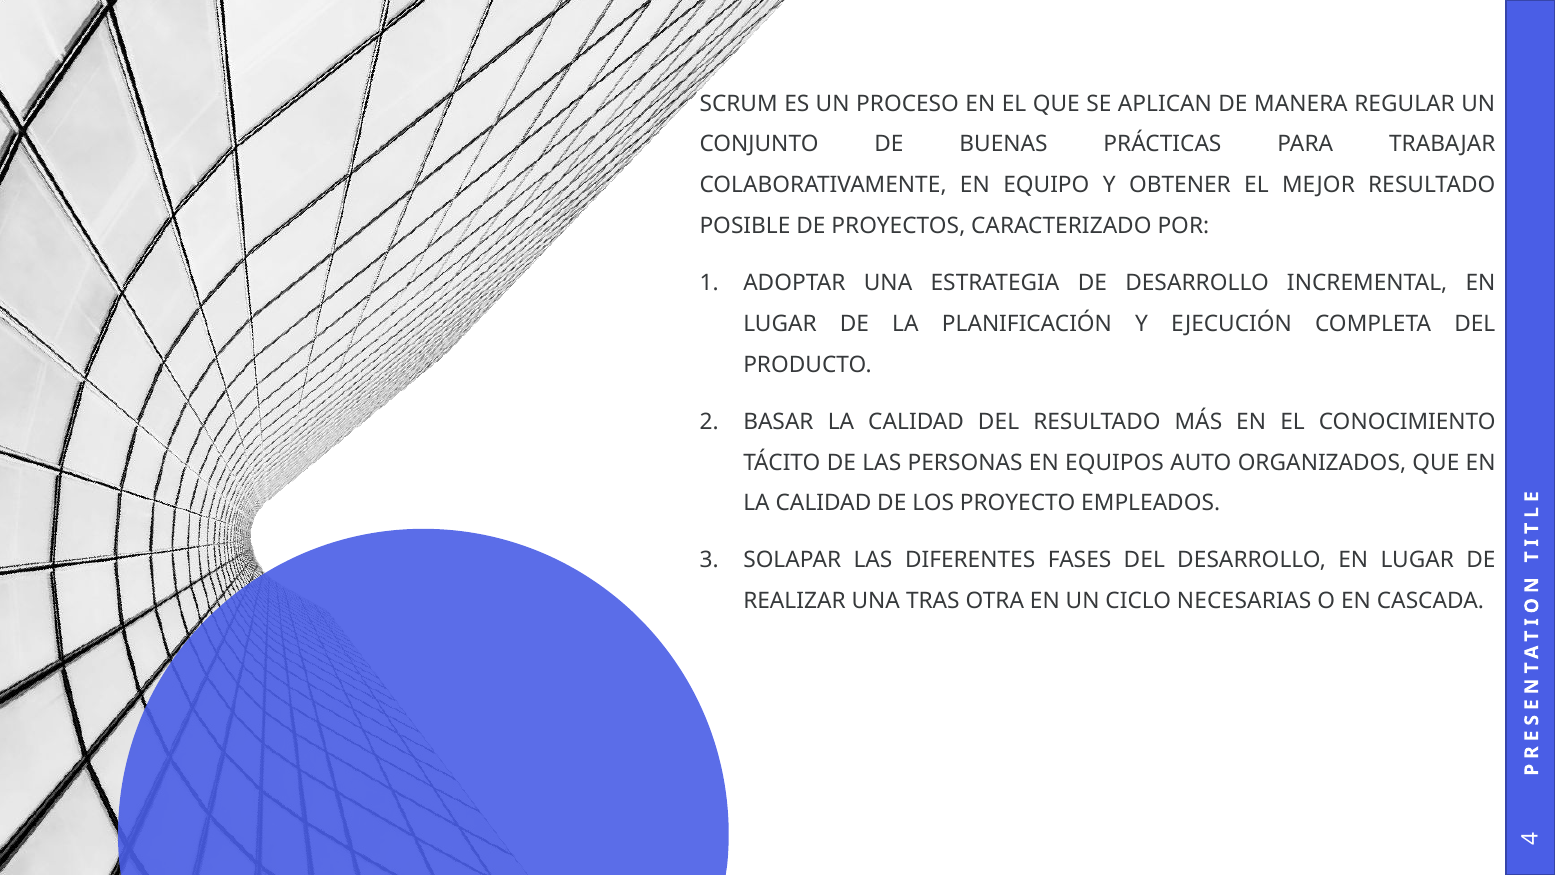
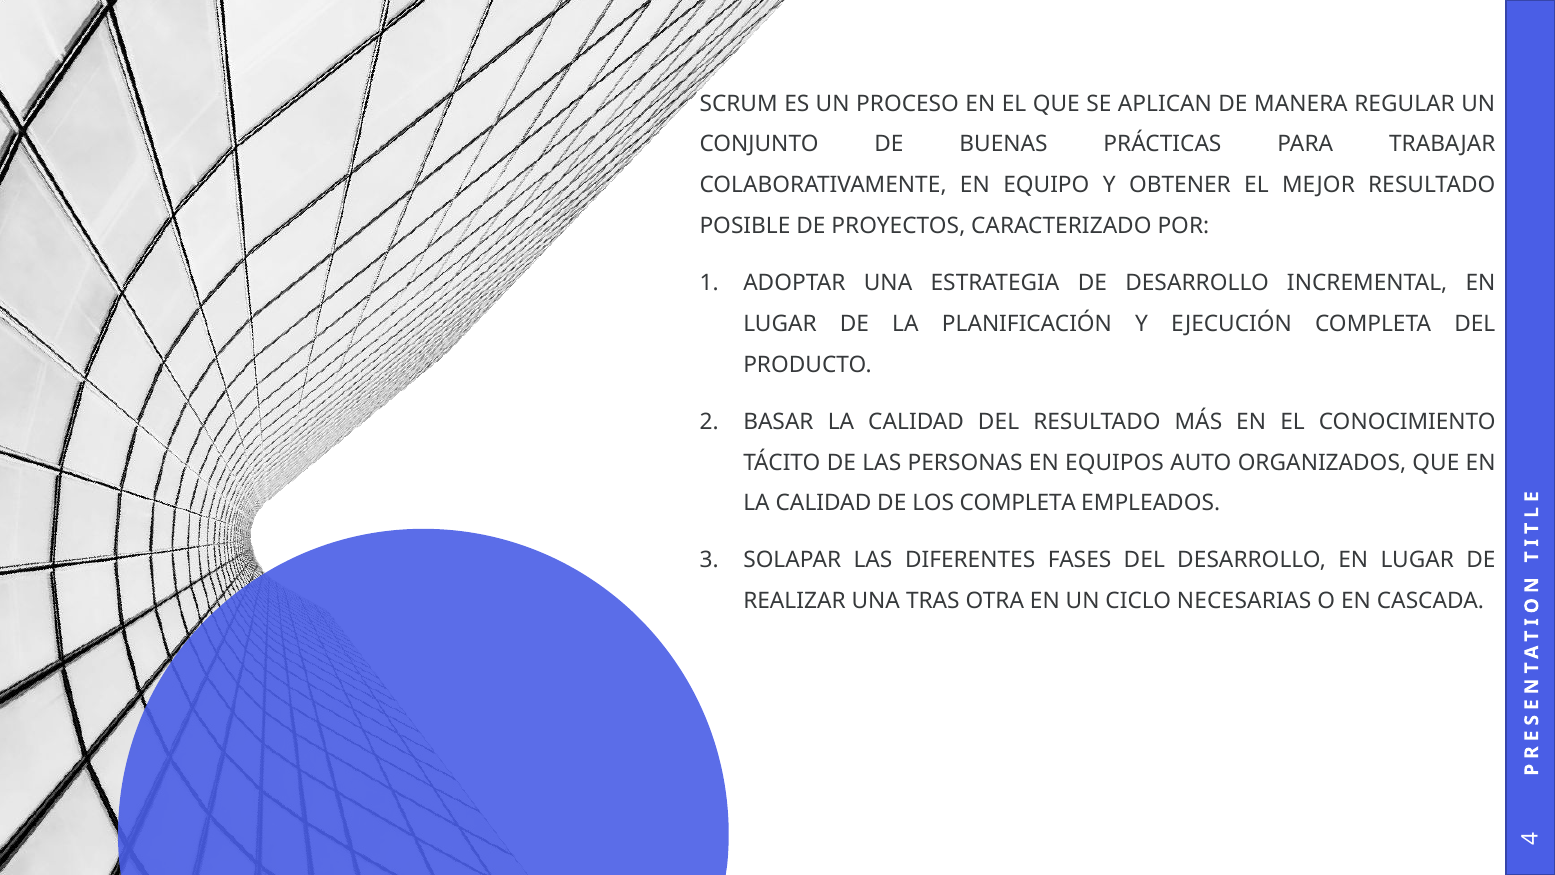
LOS PROYECTO: PROYECTO -> COMPLETA (1018, 503)
